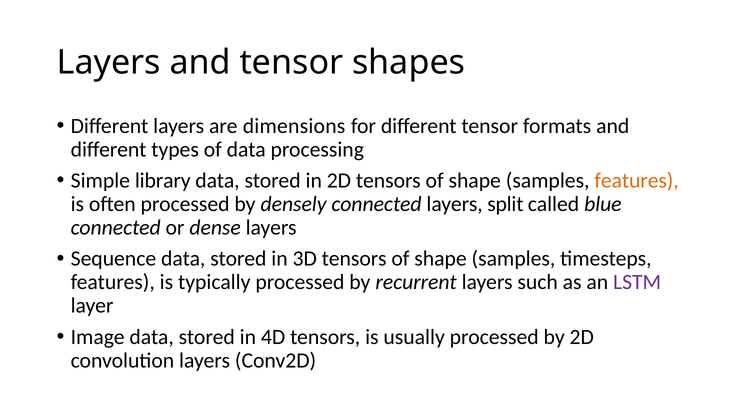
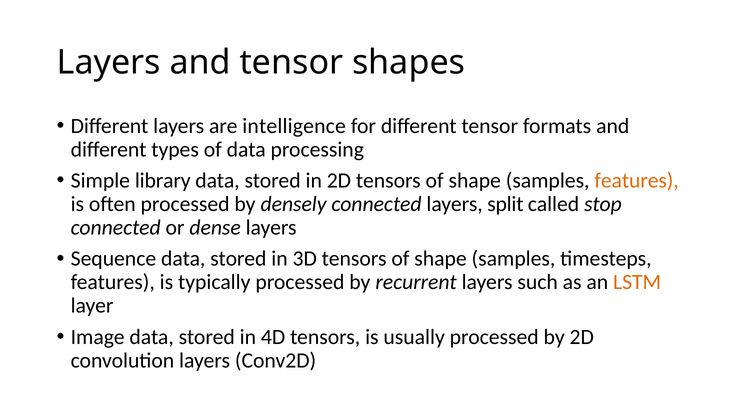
dimensions: dimensions -> intelligence (294, 126)
blue: blue -> stop (603, 204)
LSTM colour: purple -> orange (637, 282)
